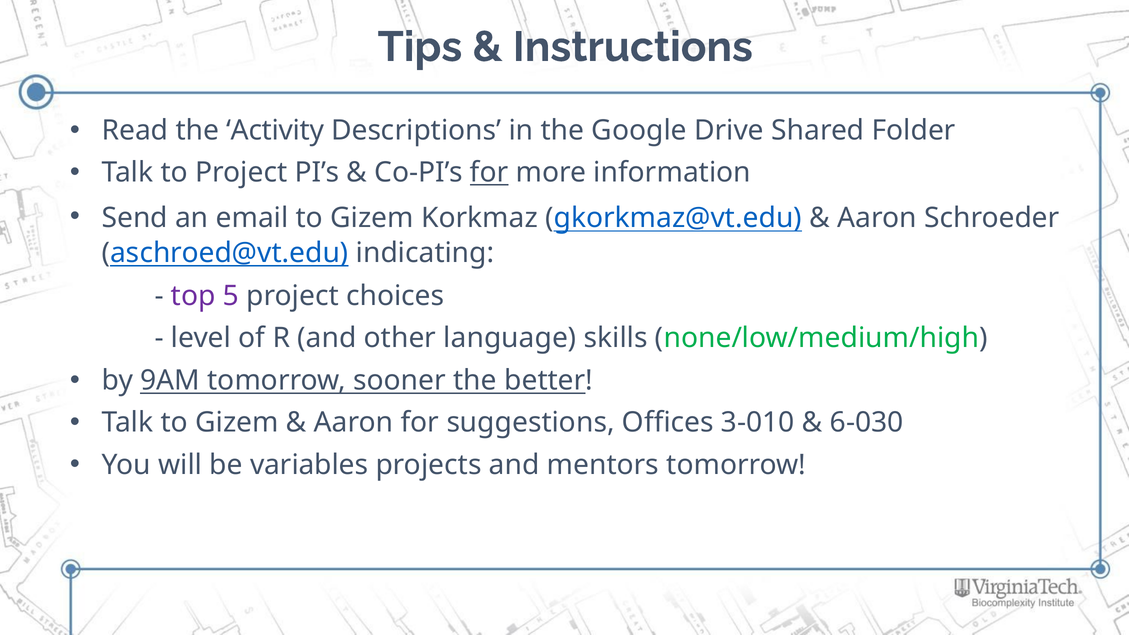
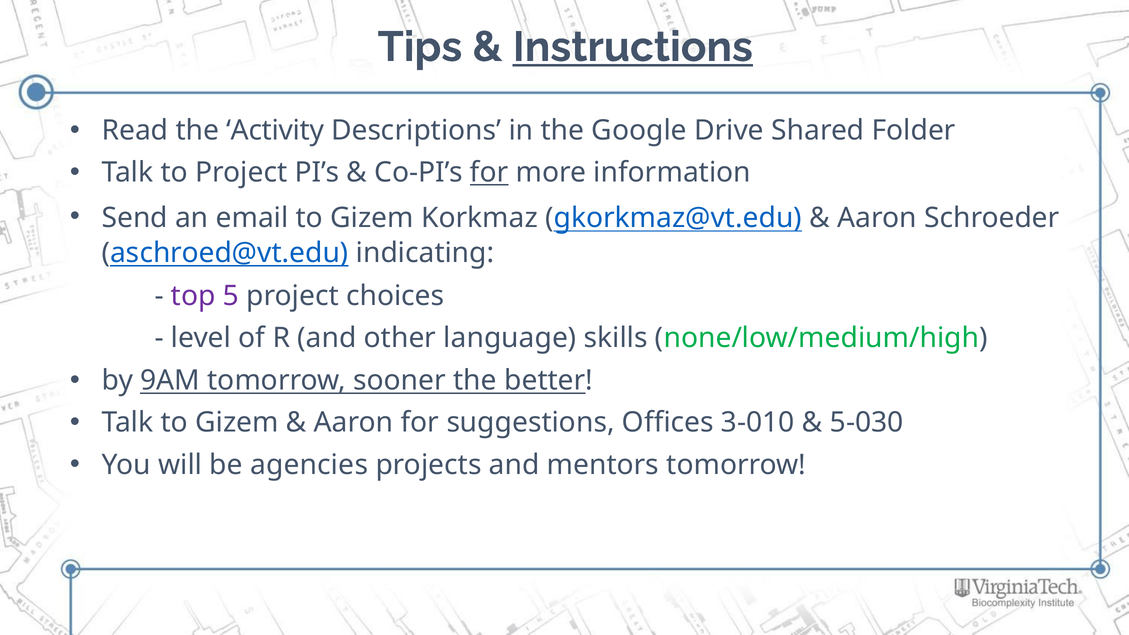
Instructions underline: none -> present (633, 47)
6-030: 6-030 -> 5-030 (867, 423)
variables: variables -> agencies (309, 465)
